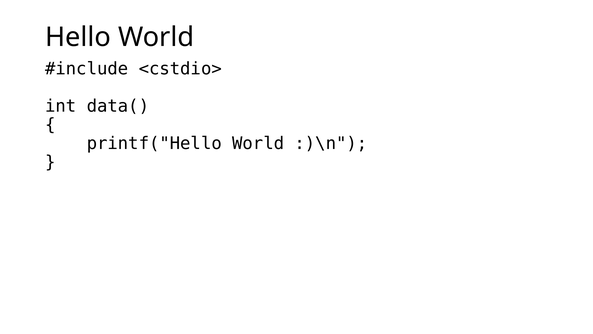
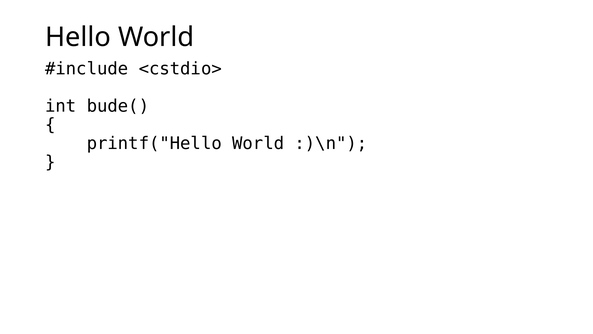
data(: data( -> bude( (118, 106)
